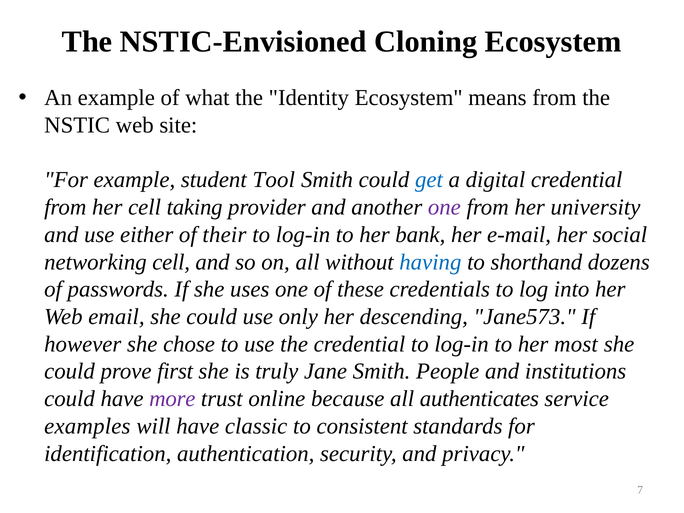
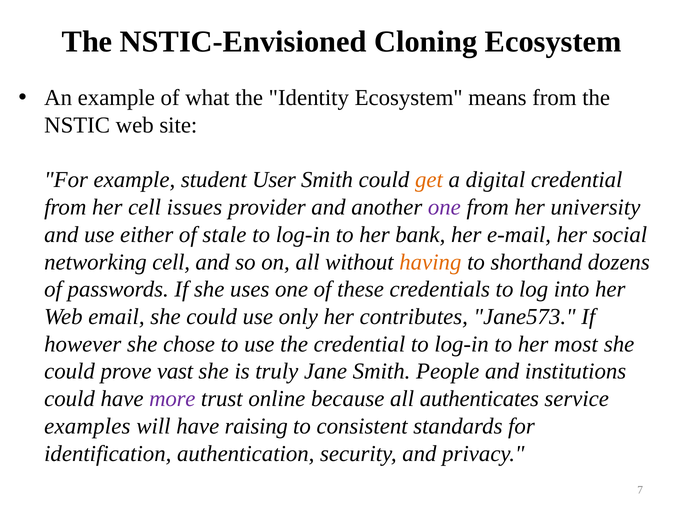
Tool: Tool -> User (274, 180)
get colour: blue -> orange (429, 180)
taking: taking -> issues (194, 207)
their: their -> stale (224, 235)
having colour: blue -> orange (430, 262)
descending: descending -> contributes (414, 317)
first: first -> vast (175, 371)
classic: classic -> raising (256, 426)
